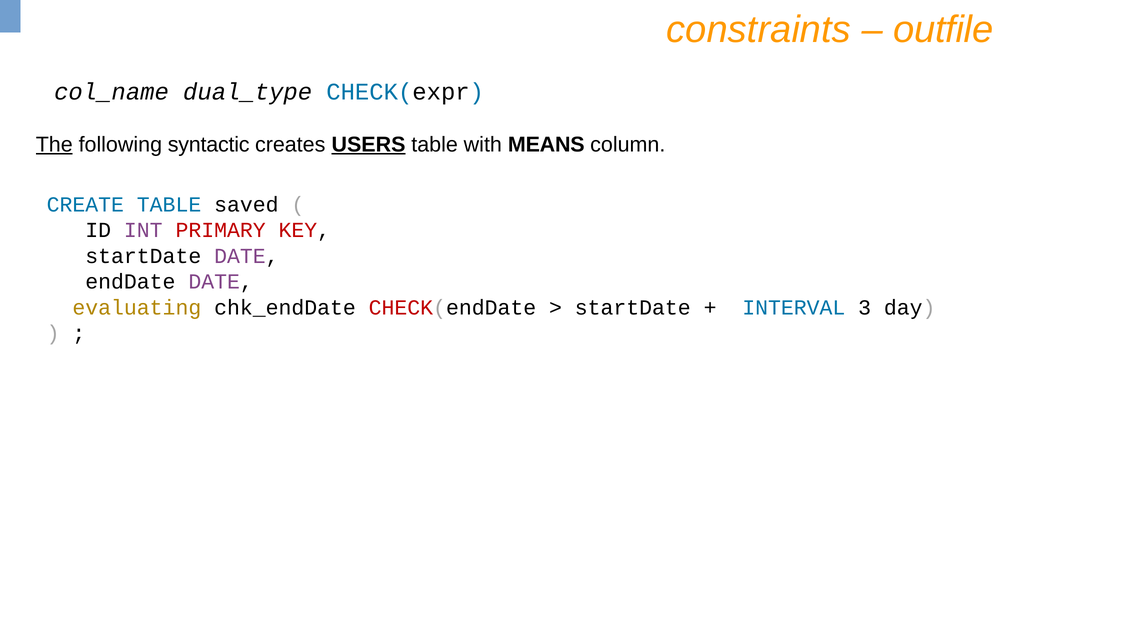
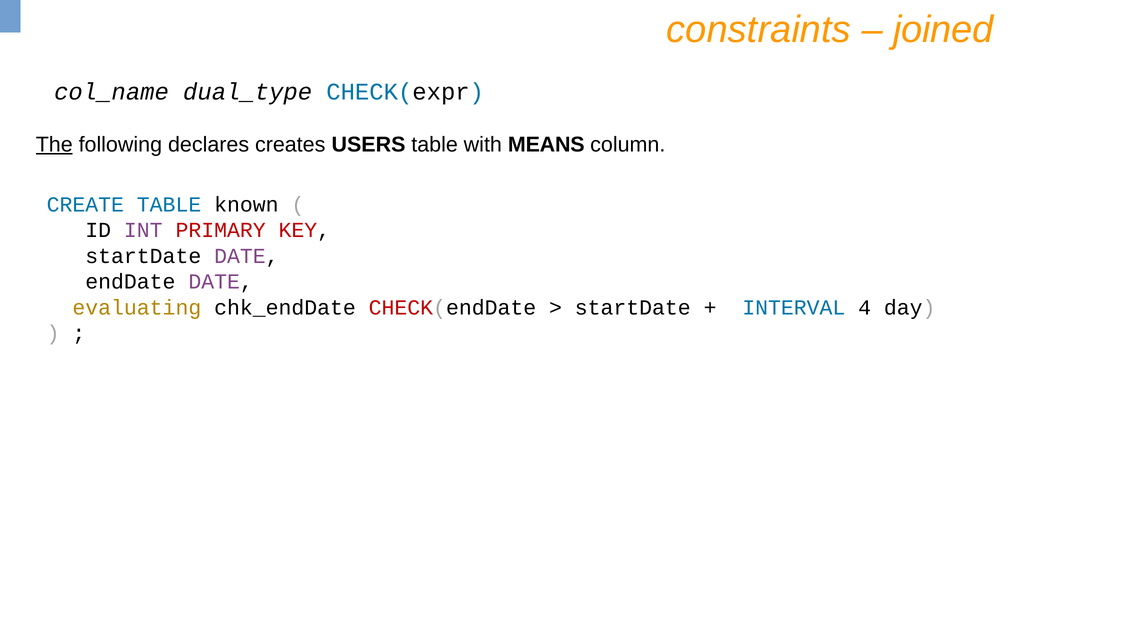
outfile: outfile -> joined (943, 30)
syntactic: syntactic -> declares (209, 144)
USERS underline: present -> none (369, 144)
saved: saved -> known (246, 205)
3: 3 -> 4 (865, 308)
